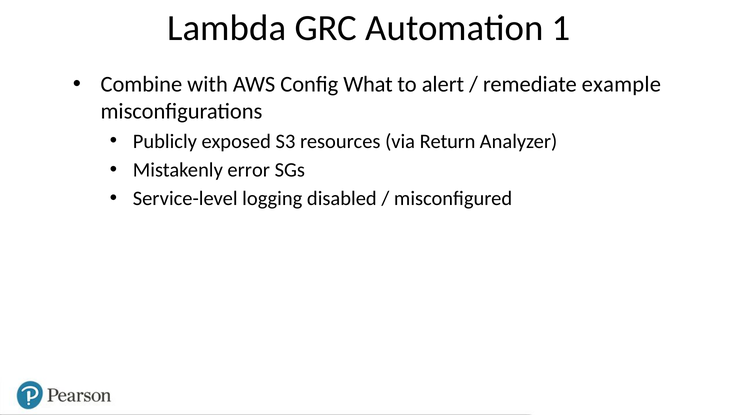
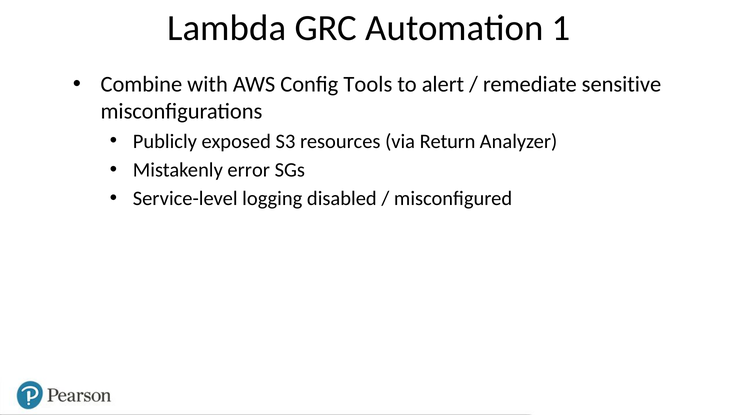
What: What -> Tools (368, 84)
example: example -> sensitive (621, 84)
